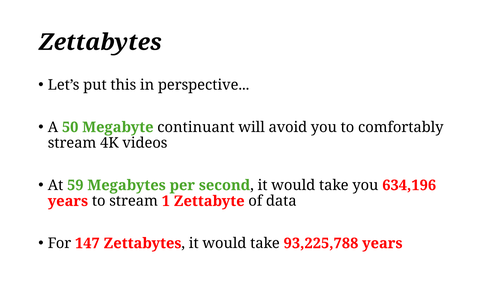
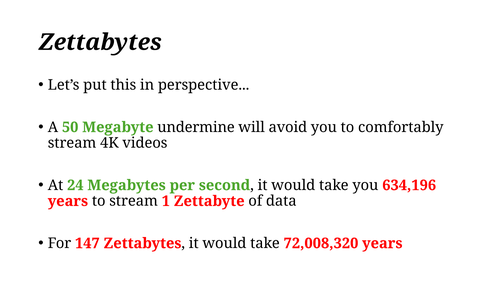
continuant: continuant -> undermine (196, 127)
59: 59 -> 24 (75, 185)
93,225,788: 93,225,788 -> 72,008,320 (321, 243)
